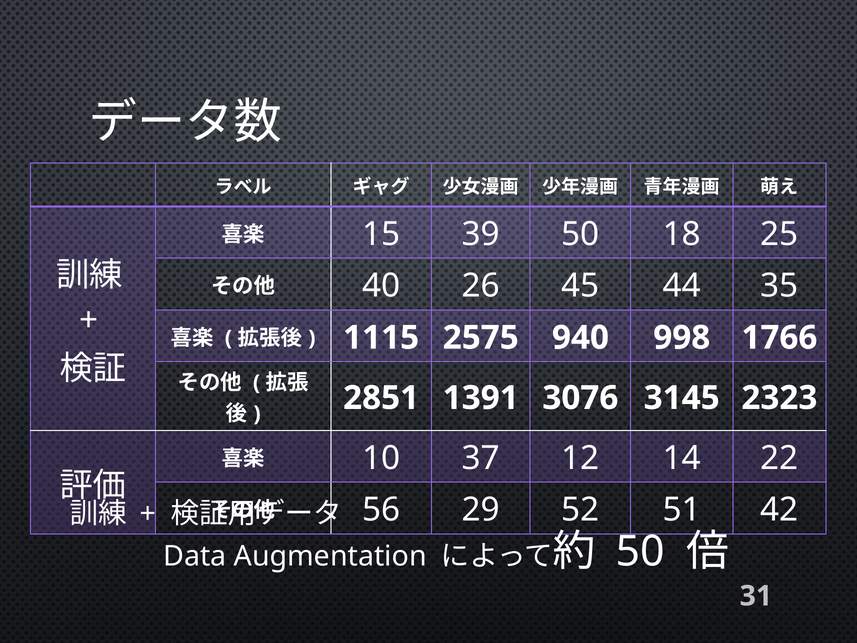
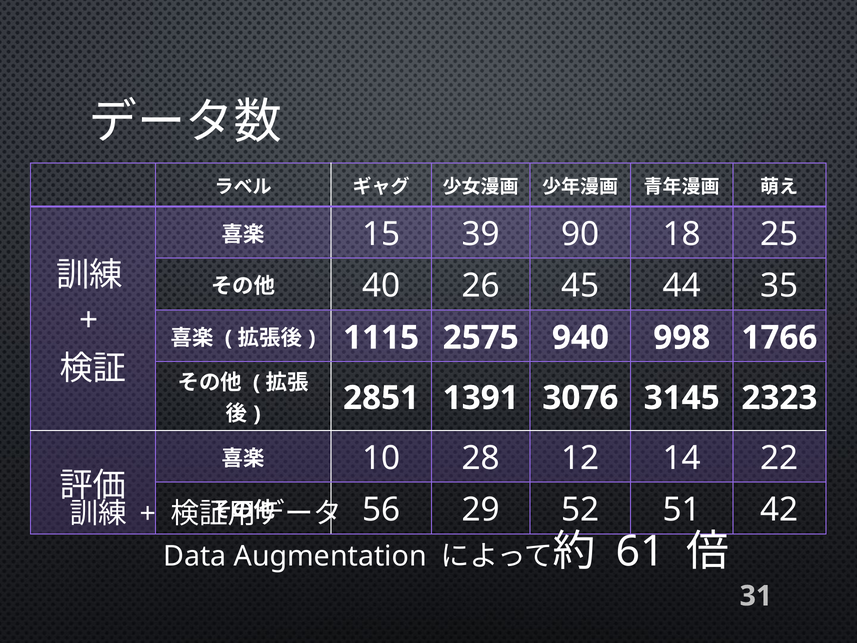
39 50: 50 -> 90 (580, 234)
37: 37 -> 28 (481, 458)
50: 50 -> 61 (640, 551)
